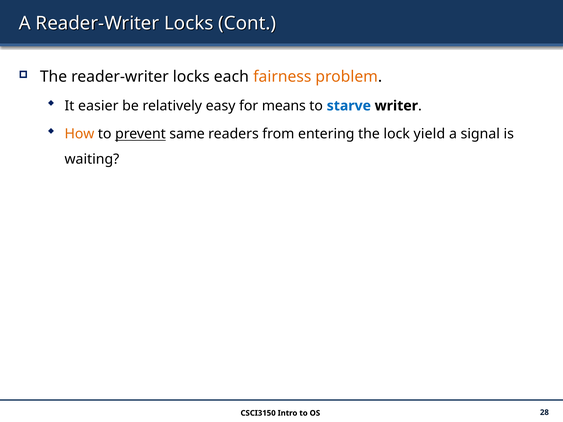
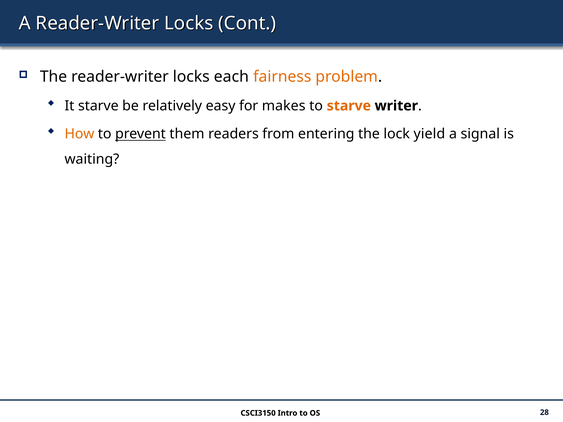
It easier: easier -> starve (98, 106)
means: means -> makes (284, 106)
starve colour: blue -> orange (349, 106)
same: same -> them (187, 134)
